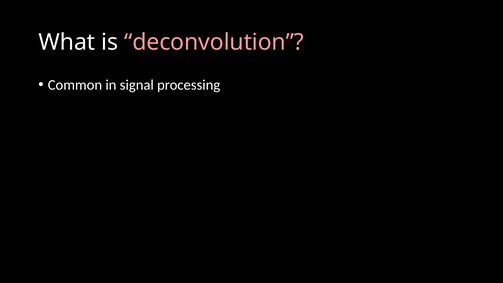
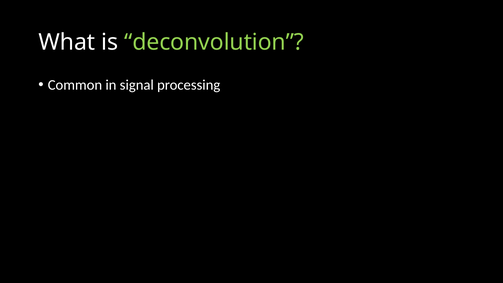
deconvolution colour: pink -> light green (214, 42)
